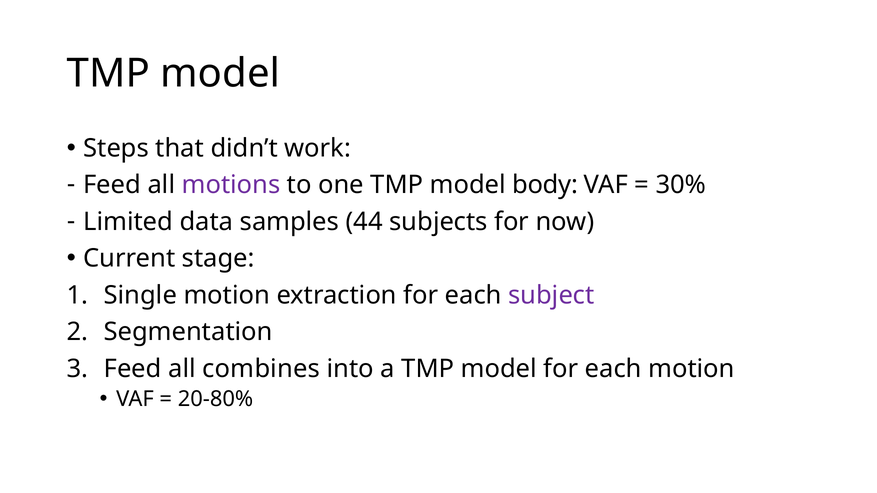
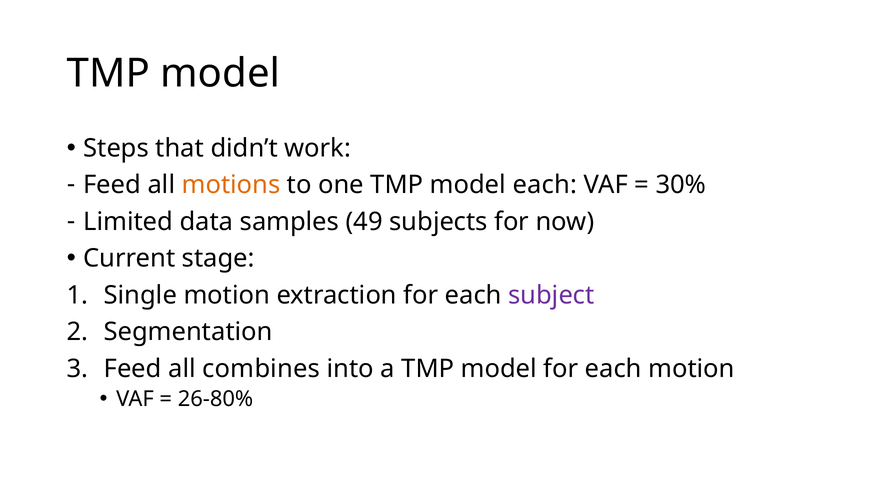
motions colour: purple -> orange (231, 185)
model body: body -> each (545, 185)
44: 44 -> 49 (364, 222)
20-80%: 20-80% -> 26-80% (215, 399)
